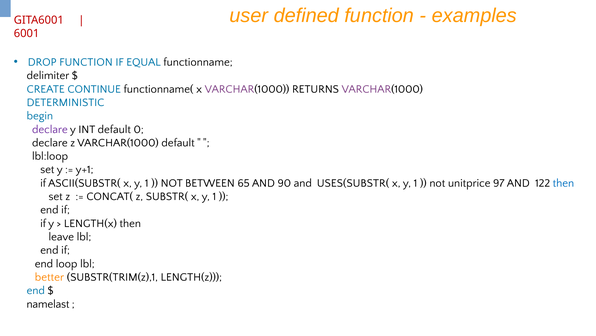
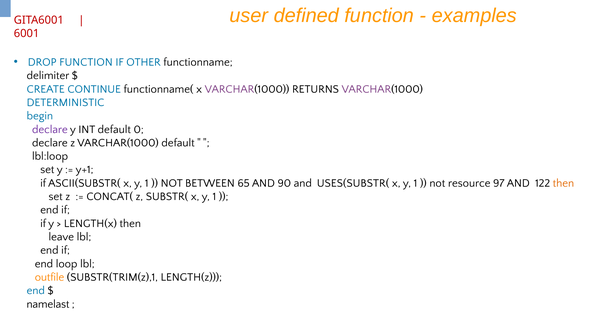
EQUAL: EQUAL -> OTHER (143, 62)
unitprice: unitprice -> resource (469, 183)
then colour: blue -> orange (563, 183)
better: better -> outfile (49, 277)
